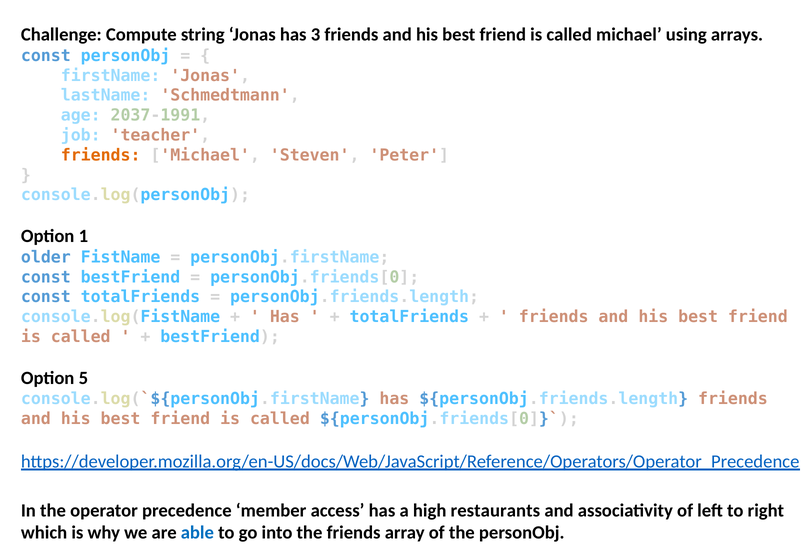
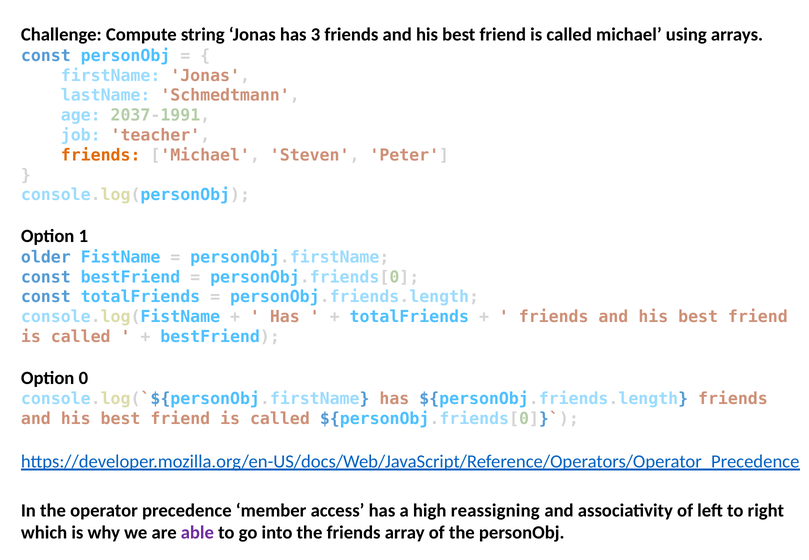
5: 5 -> 0 (83, 378)
restaurants: restaurants -> reassigning (495, 510)
able colour: blue -> purple (197, 533)
